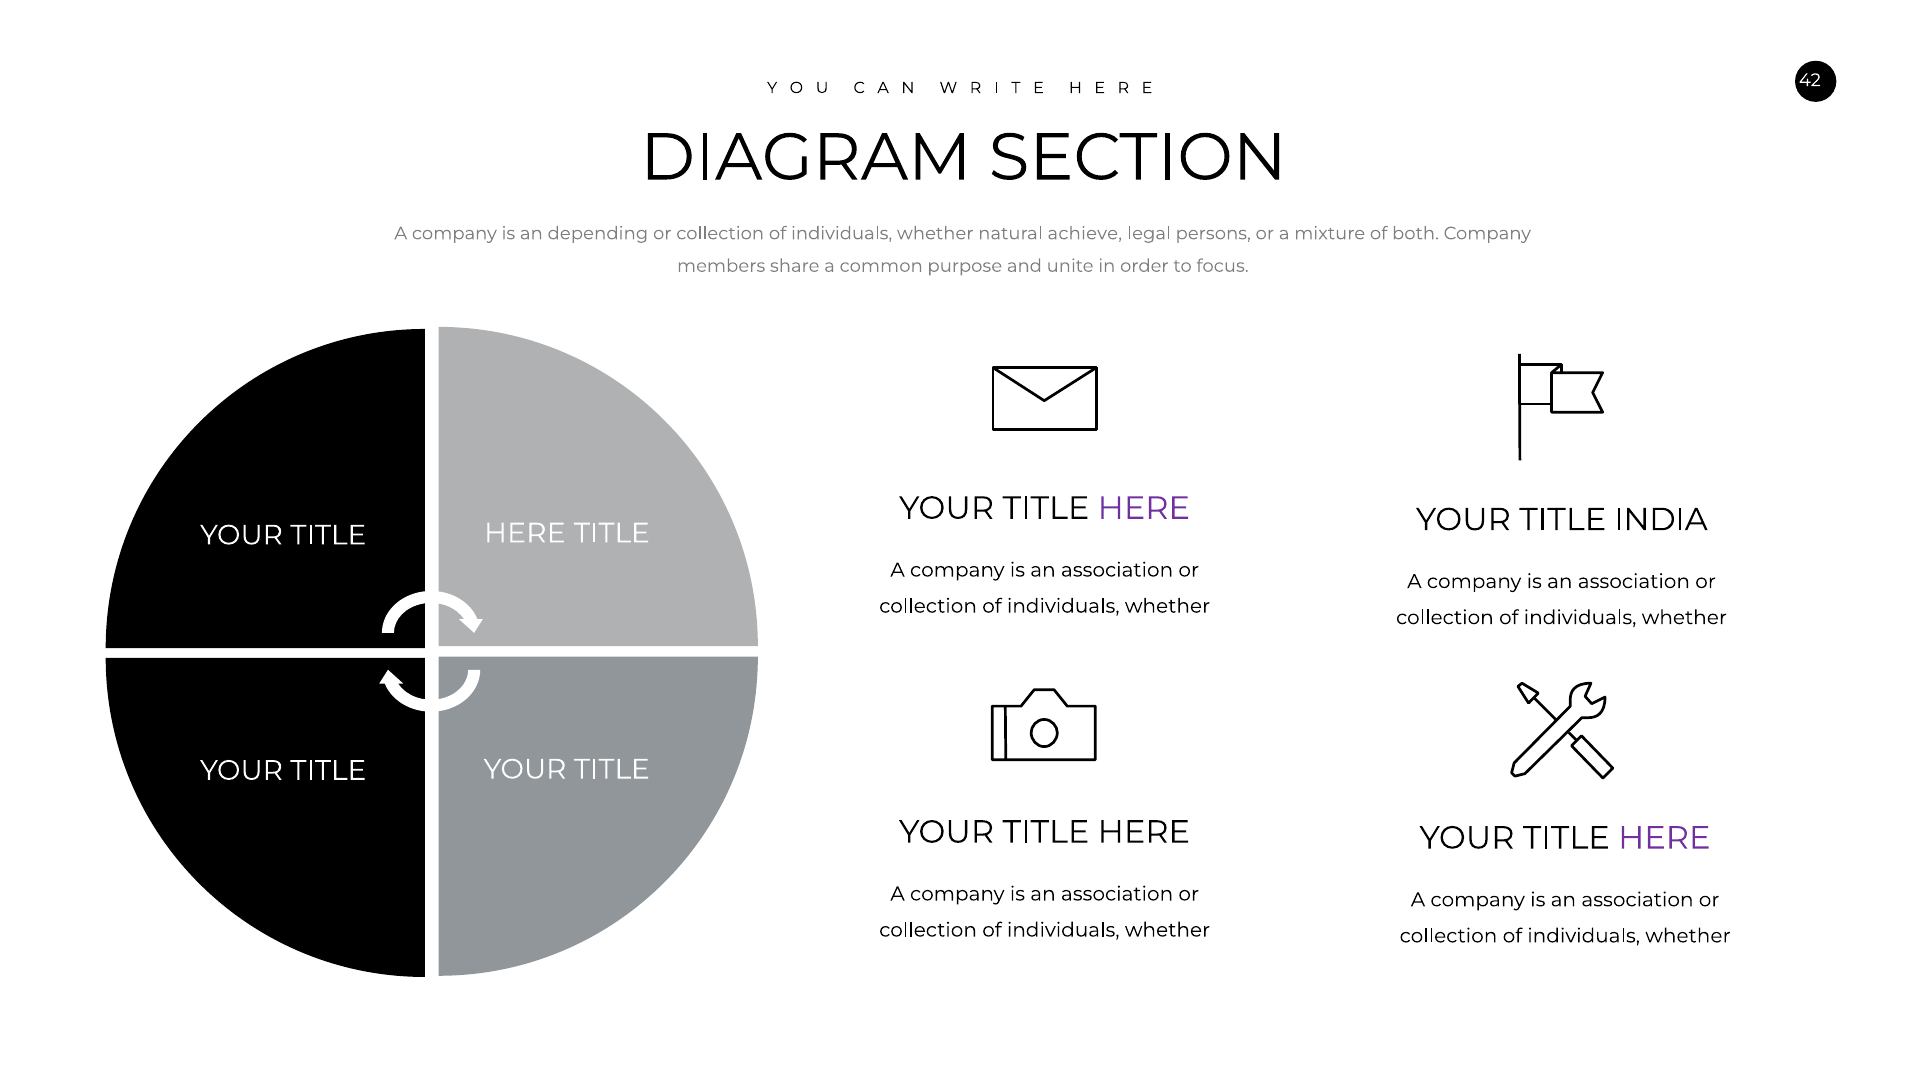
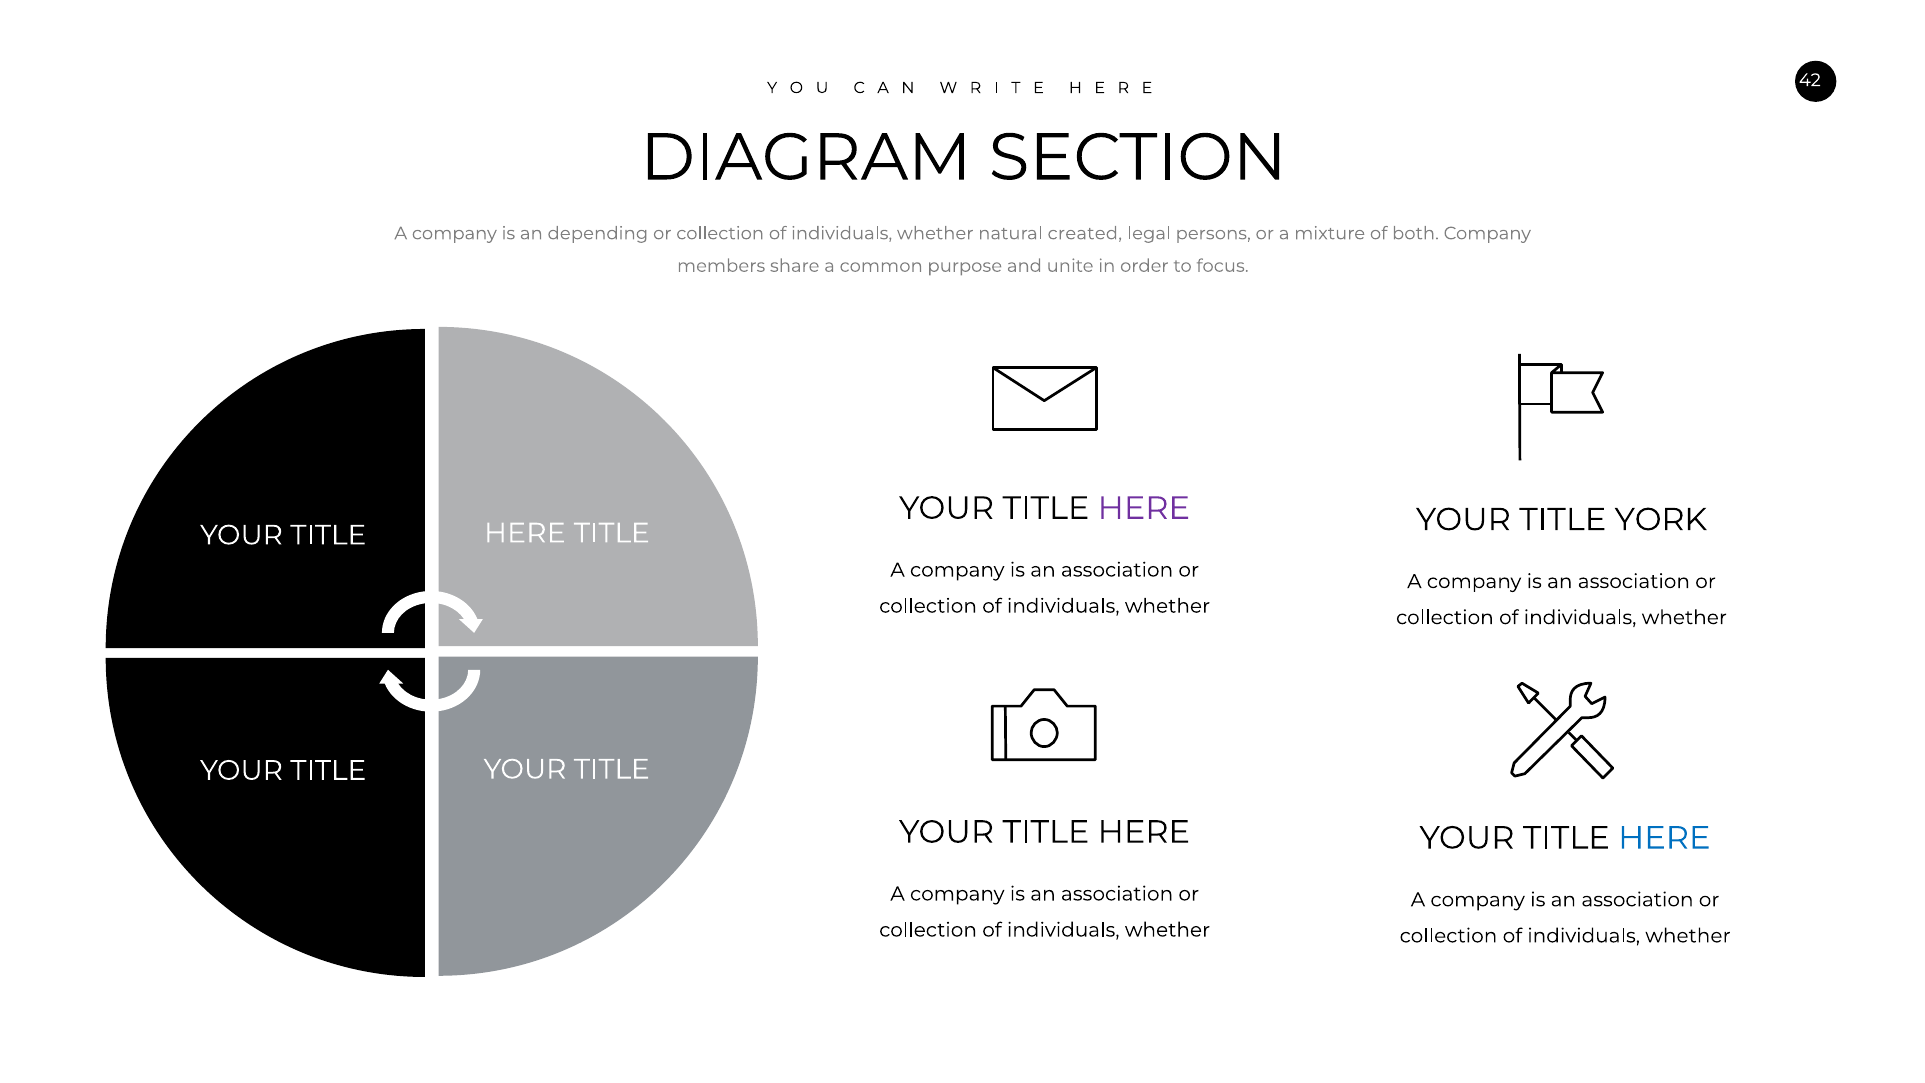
achieve: achieve -> created (1085, 233)
INDIA: INDIA -> YORK (1661, 520)
HERE colour: purple -> blue (1664, 838)
